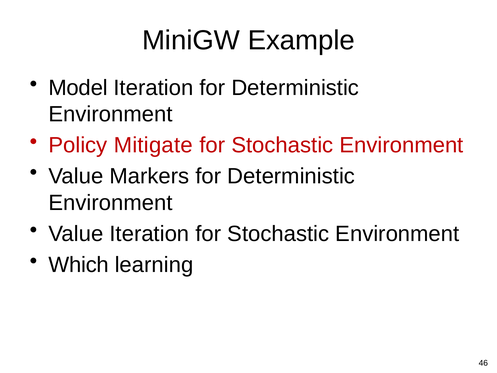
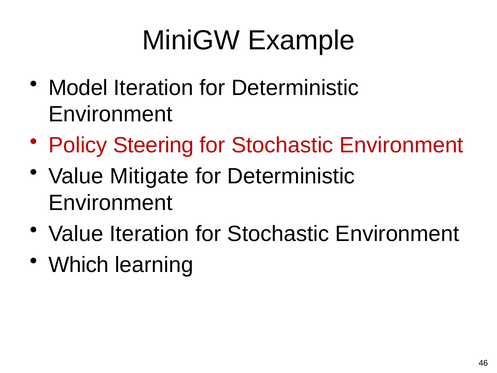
Mitigate: Mitigate -> Steering (154, 145)
Markers: Markers -> Mitigate (149, 176)
